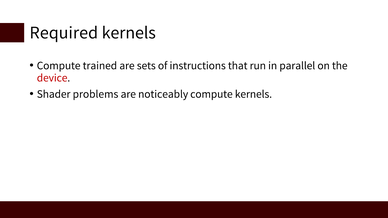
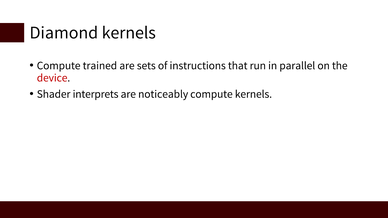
Required: Required -> Diamond (64, 33)
problems: problems -> interprets (96, 94)
